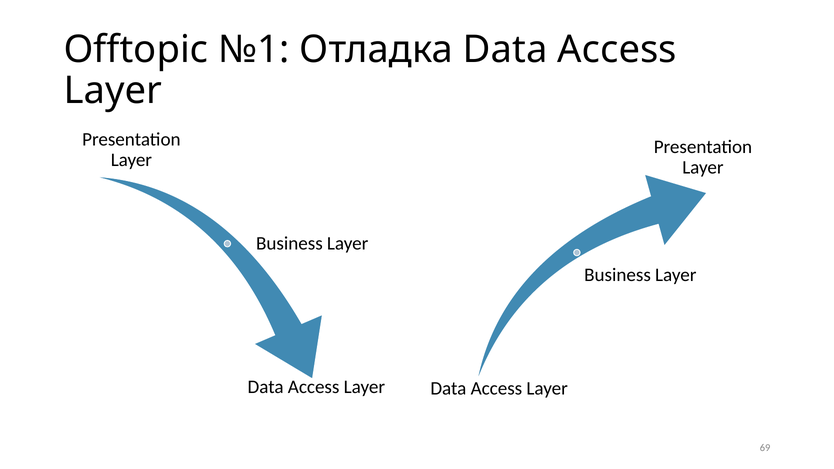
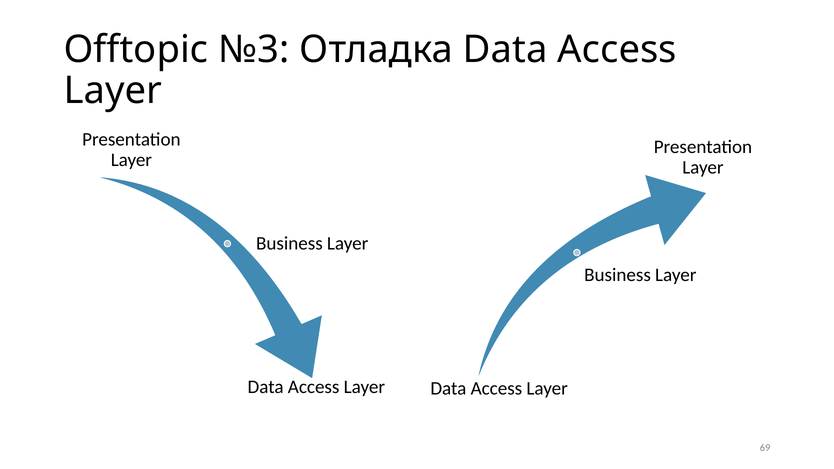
№1: №1 -> №3 (254, 49)
